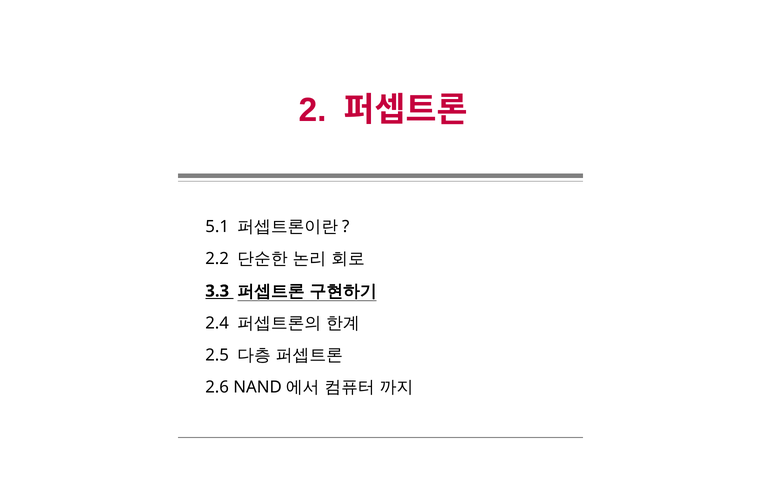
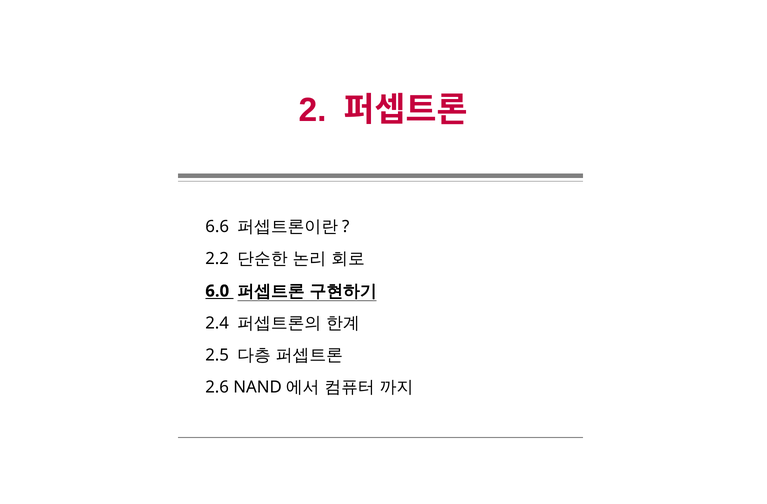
5.1: 5.1 -> 6.6 (217, 227)
3.3: 3.3 -> 6.0 (217, 291)
